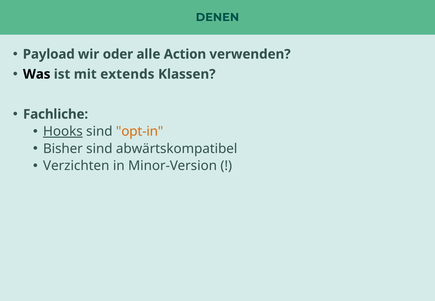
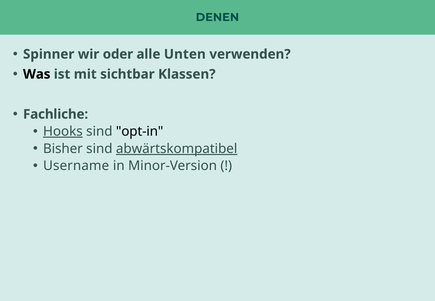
Payload: Payload -> Spinner (49, 54)
Action: Action -> Unten (185, 54)
extends: extends -> sichtbar (127, 74)
opt-in colour: orange -> black (140, 132)
abwärtskompatibel underline: none -> present (177, 149)
Verzichten: Verzichten -> Username (76, 166)
